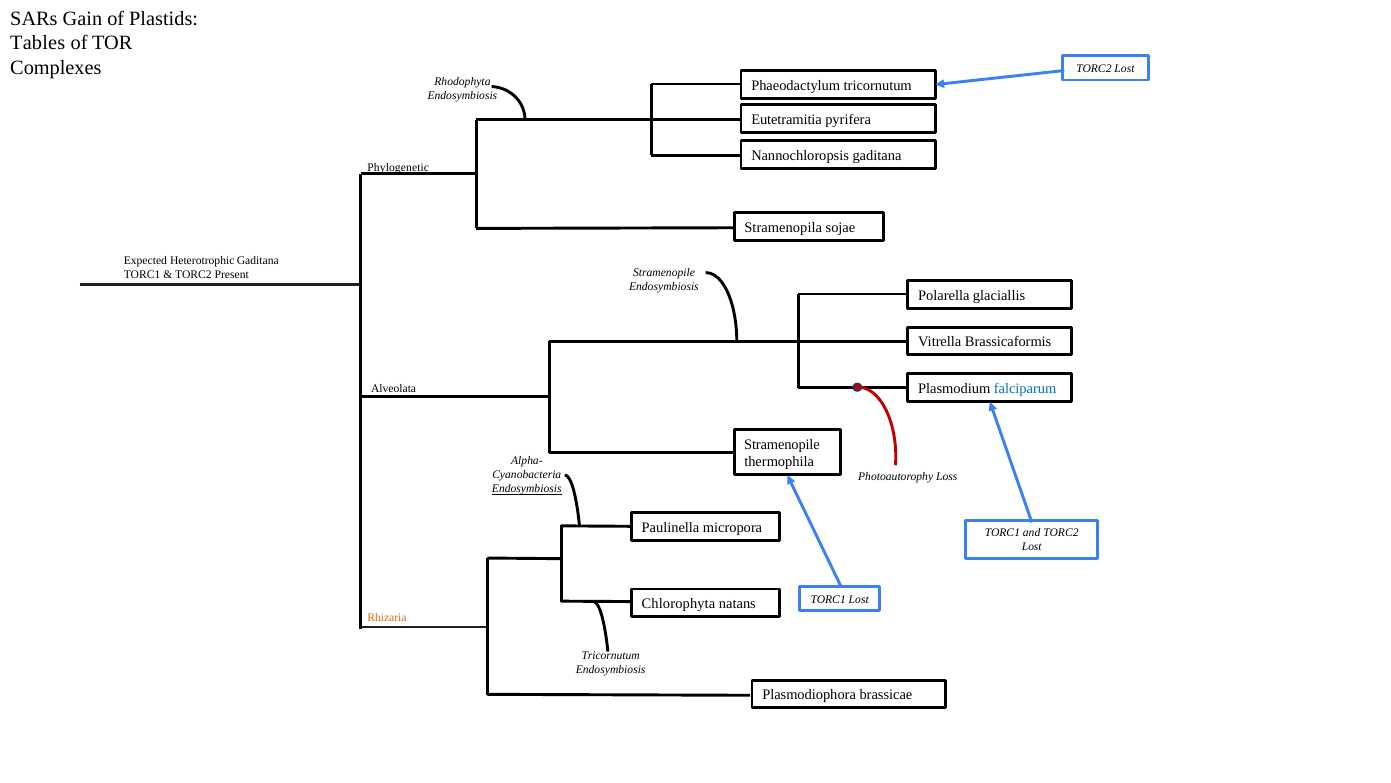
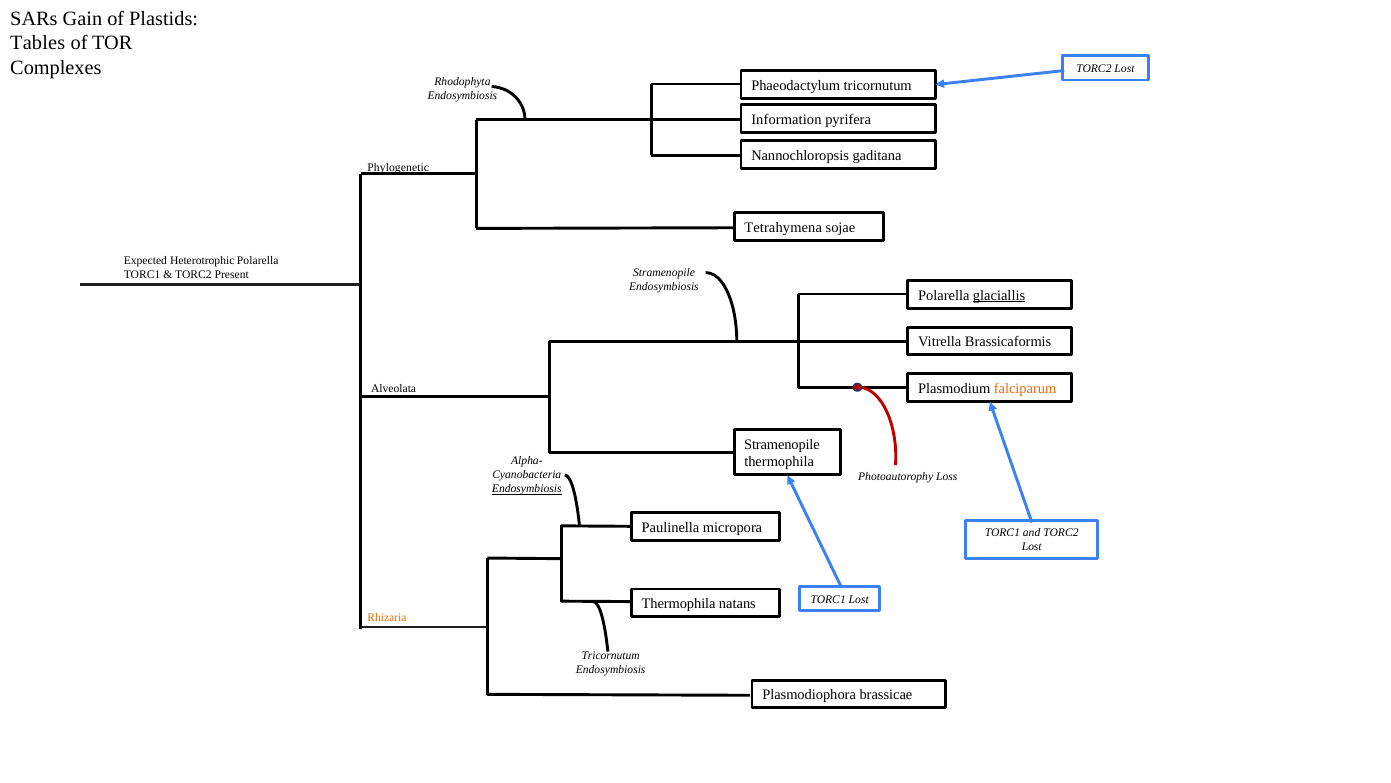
Eutetramitia: Eutetramitia -> Information (786, 120)
Stramenopila: Stramenopila -> Tetrahymena (783, 227)
Heterotrophic Gaditana: Gaditana -> Polarella (258, 260)
glaciallis underline: none -> present (999, 295)
falciparum colour: blue -> orange (1025, 388)
Chlorophyta: Chlorophyta -> Thermophila (679, 603)
